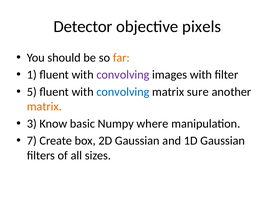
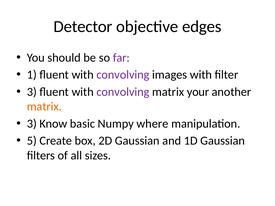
pixels: pixels -> edges (202, 27)
far colour: orange -> purple (121, 58)
5: 5 -> 3 (32, 92)
convolving colour: blue -> purple (123, 92)
sure: sure -> your (198, 92)
7: 7 -> 5 (32, 141)
